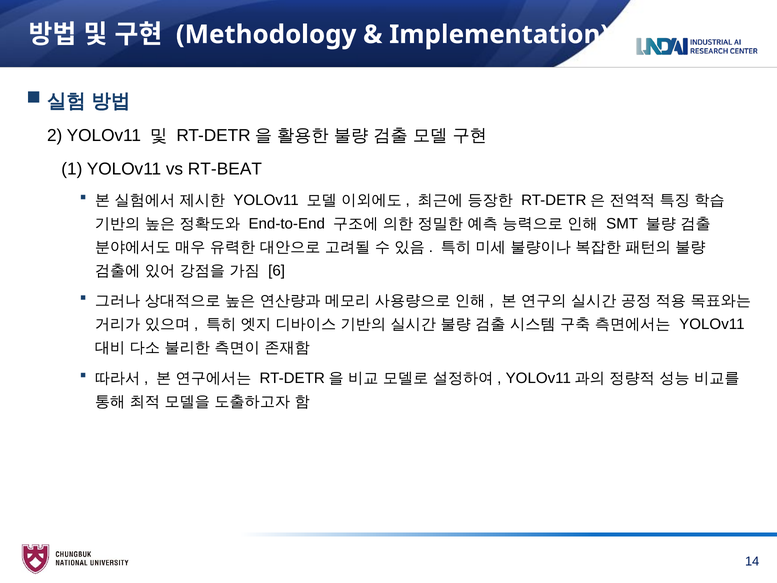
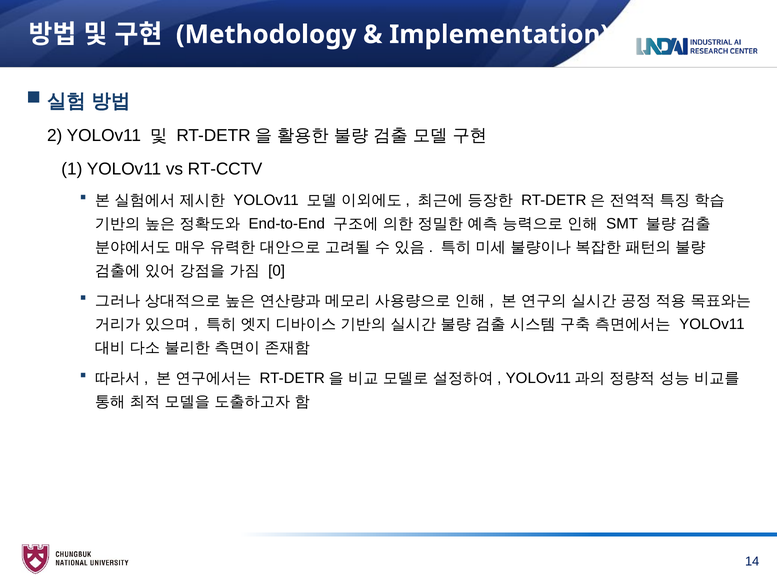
RT-BEAT: RT-BEAT -> RT-CCTV (225, 169)
6: 6 -> 0 (277, 271)
